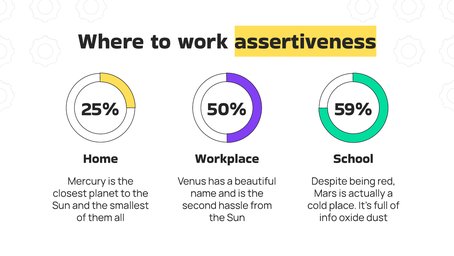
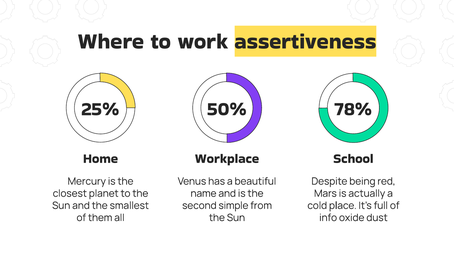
59%: 59% -> 78% (353, 109)
hassle: hassle -> simple (233, 205)
